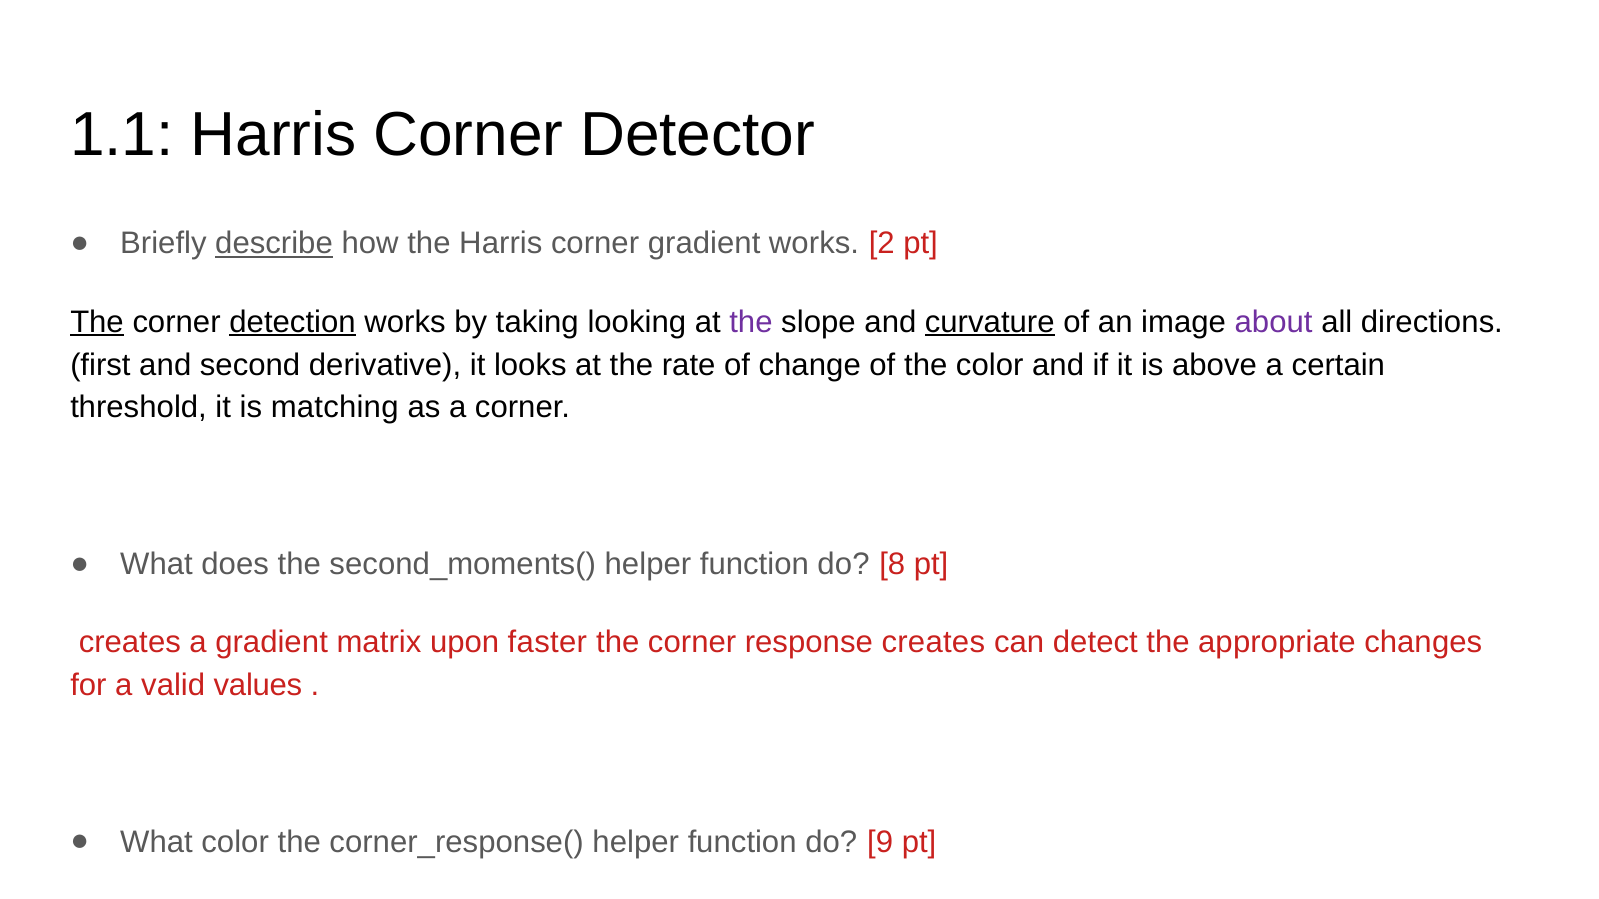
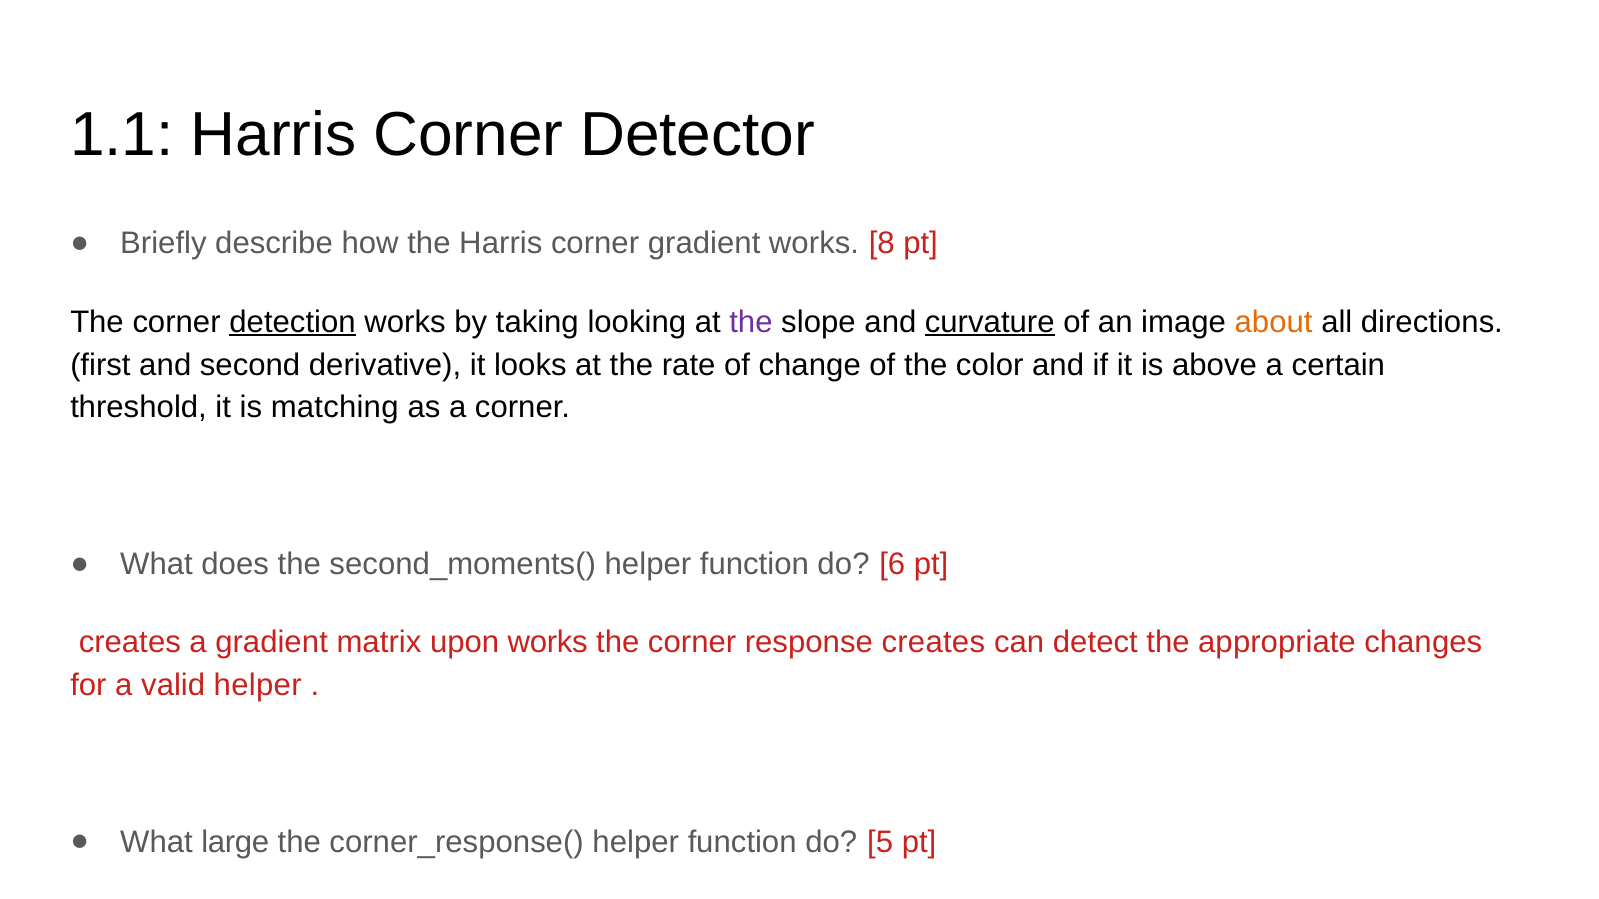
describe underline: present -> none (274, 244)
2: 2 -> 8 (882, 244)
The underline: present -> none (97, 322)
about colour: purple -> orange (1274, 322)
8: 8 -> 6 (892, 565)
upon faster: faster -> works (548, 643)
valid values: values -> helper (258, 686)
What color: color -> large (235, 843)
9: 9 -> 5 (880, 843)
